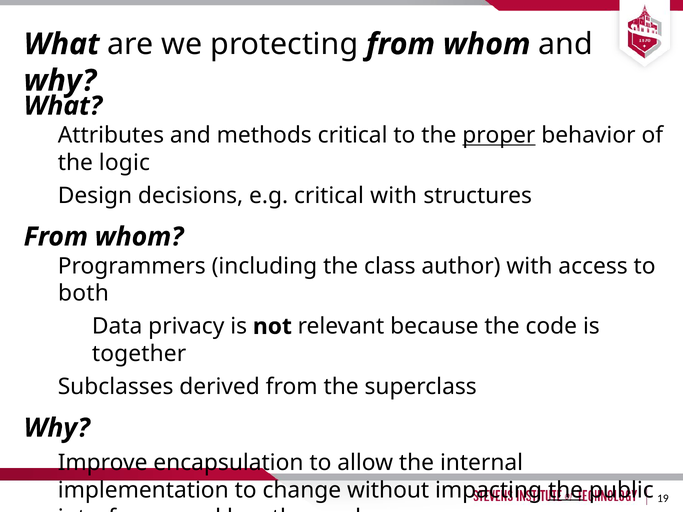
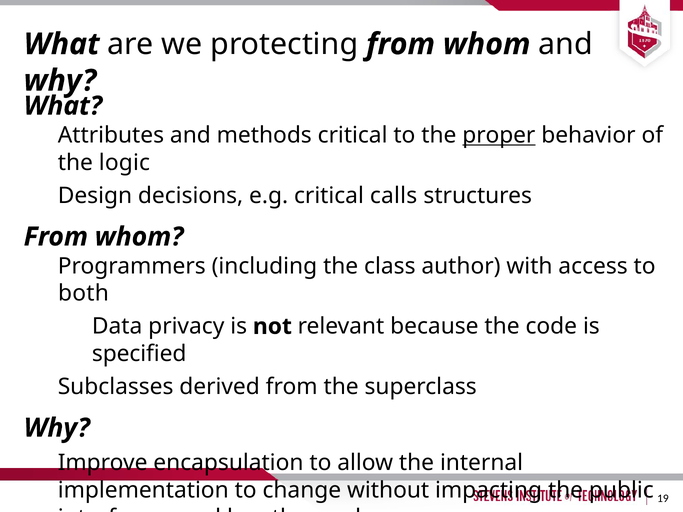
critical with: with -> calls (394, 196)
together: together -> specified (139, 354)
the underline: present -> none (566, 491)
